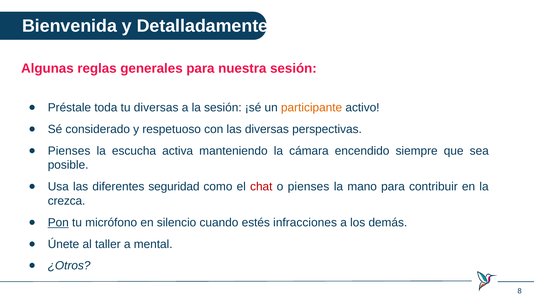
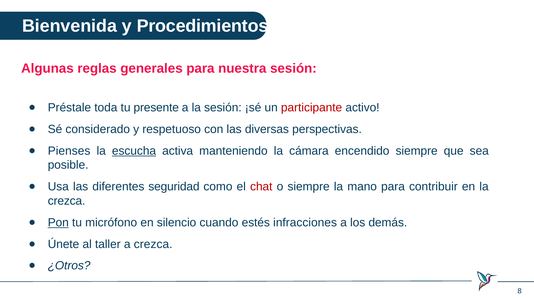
Detalladamente: Detalladamente -> Procedimientos (203, 26)
tu diversas: diversas -> presente (156, 108)
participante colour: orange -> red (312, 108)
escucha underline: none -> present (134, 151)
o pienses: pienses -> siempre (309, 187)
a mental: mental -> crezca (153, 244)
